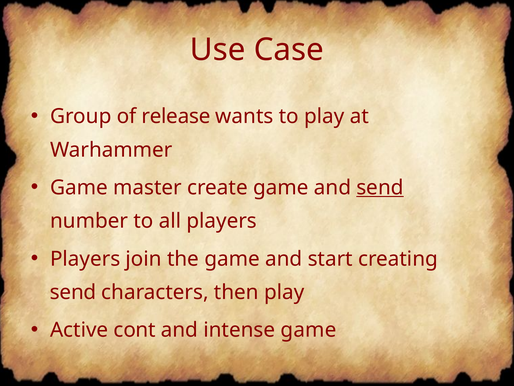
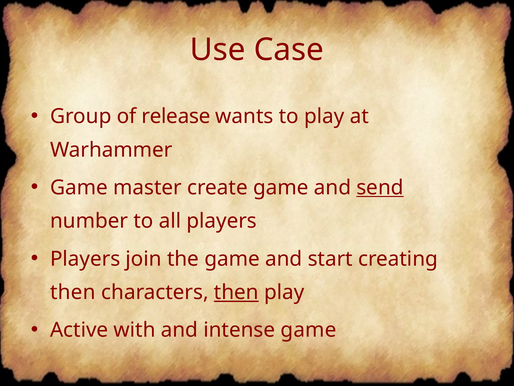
send: send -> then (73, 292)
then underline: none -> present (236, 292)
cont: cont -> with (135, 330)
